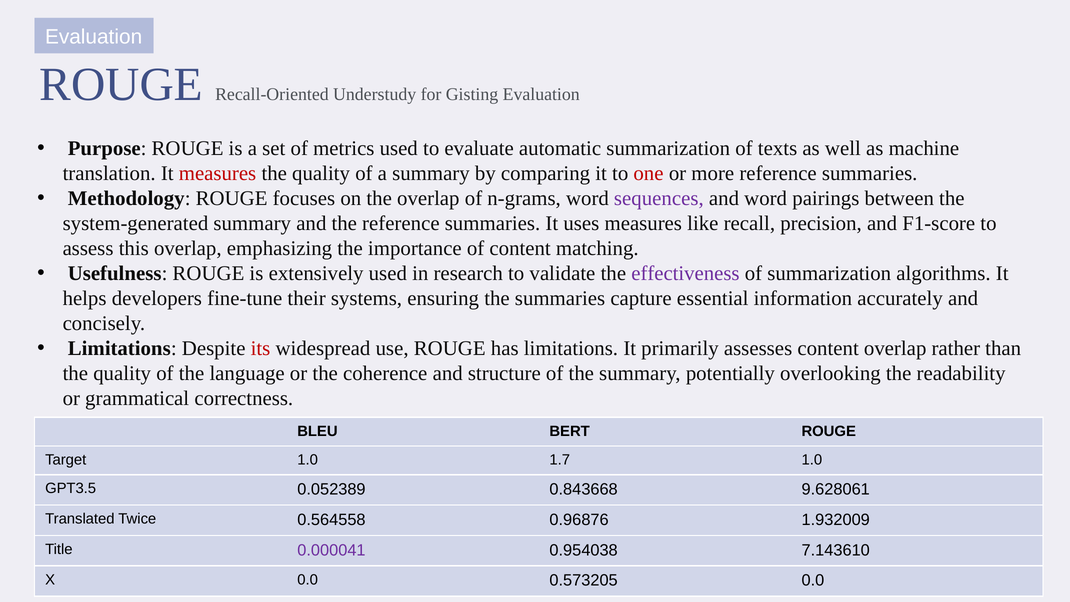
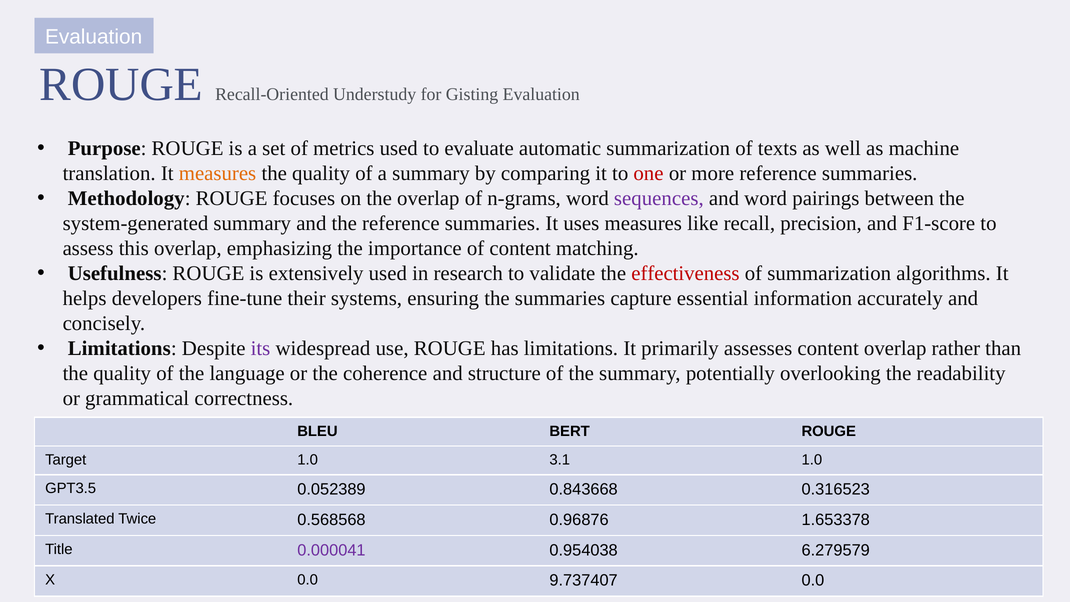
measures colour: red -> orange (218, 173)
effectiveness colour: purple -> red (685, 273)
its colour: red -> purple (261, 348)
1.7: 1.7 -> 3.1 (560, 460)
9.628061: 9.628061 -> 0.316523 (836, 489)
0.564558: 0.564558 -> 0.568568 (331, 520)
1.932009: 1.932009 -> 1.653378 (836, 520)
7.143610: 7.143610 -> 6.279579 (836, 550)
0.573205: 0.573205 -> 9.737407 (584, 580)
